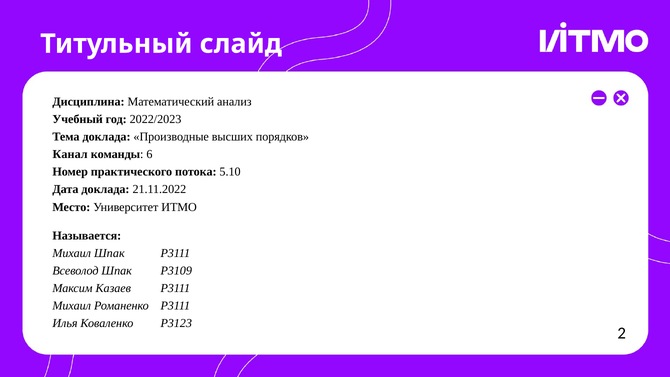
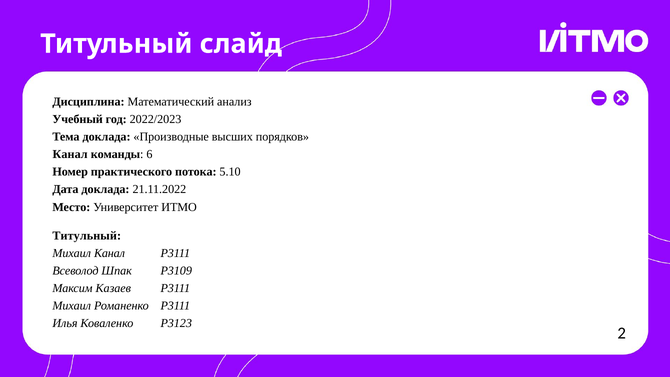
Называется: Называется -> Титульный (87, 236)
Михаил Шпак: Шпак -> Канал (109, 253)
